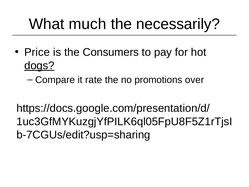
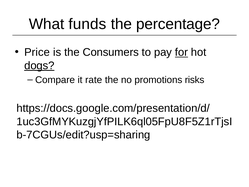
much: much -> funds (87, 24)
necessarily: necessarily -> percentage (178, 24)
for underline: none -> present (181, 52)
over: over -> risks (195, 80)
